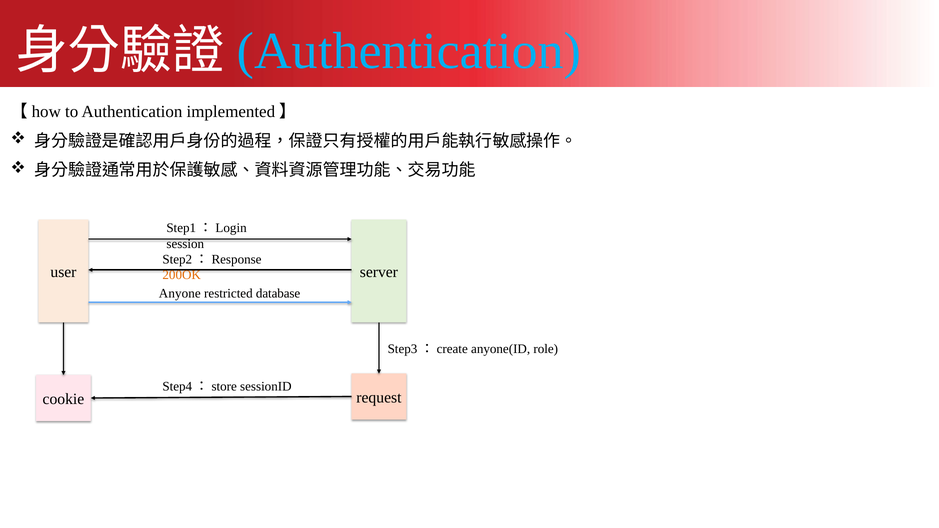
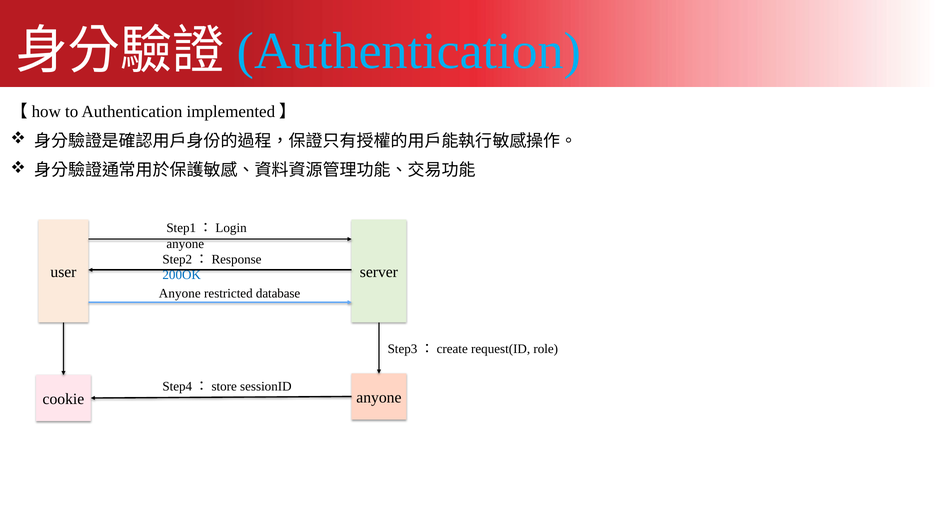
session: session -> anyone (185, 244)
200OK colour: orange -> blue (182, 275)
anyone(ID: anyone(ID -> request(ID (501, 349)
cookie request: request -> anyone (379, 398)
